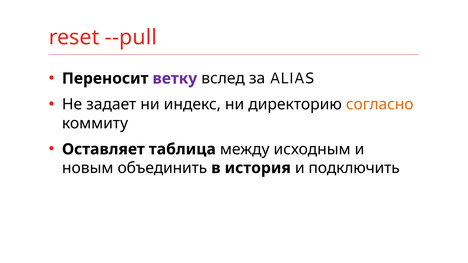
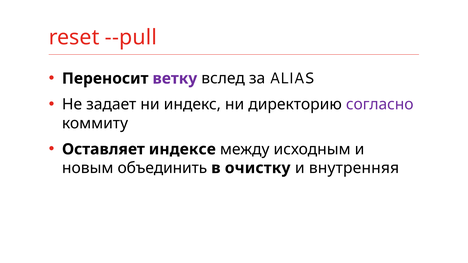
согласно colour: orange -> purple (380, 105)
таблица: таблица -> индексе (182, 149)
история: история -> очистку (258, 168)
подключить: подключить -> внутренняя (354, 168)
